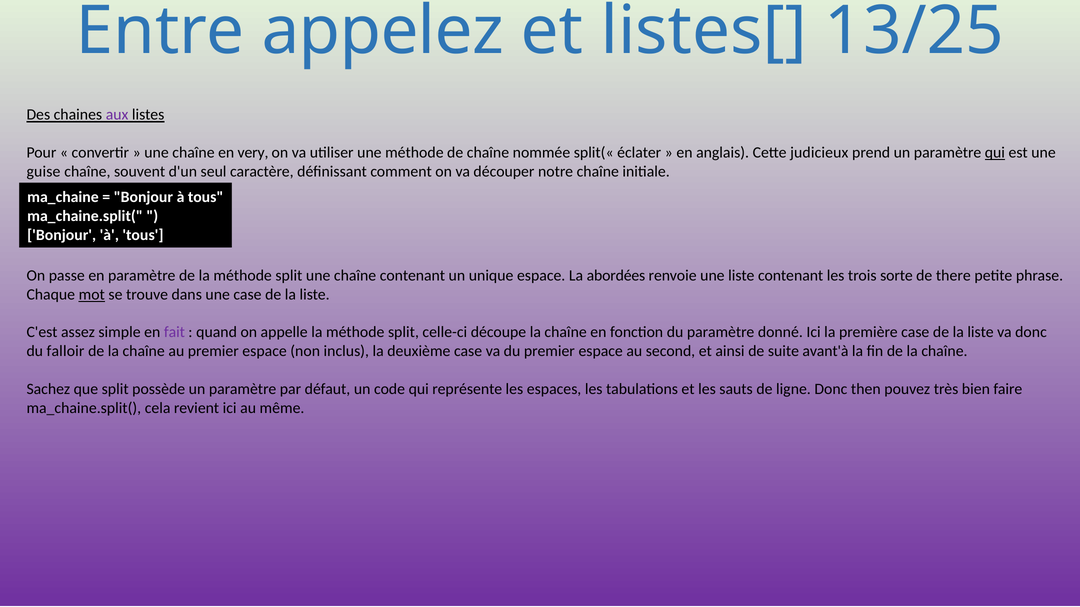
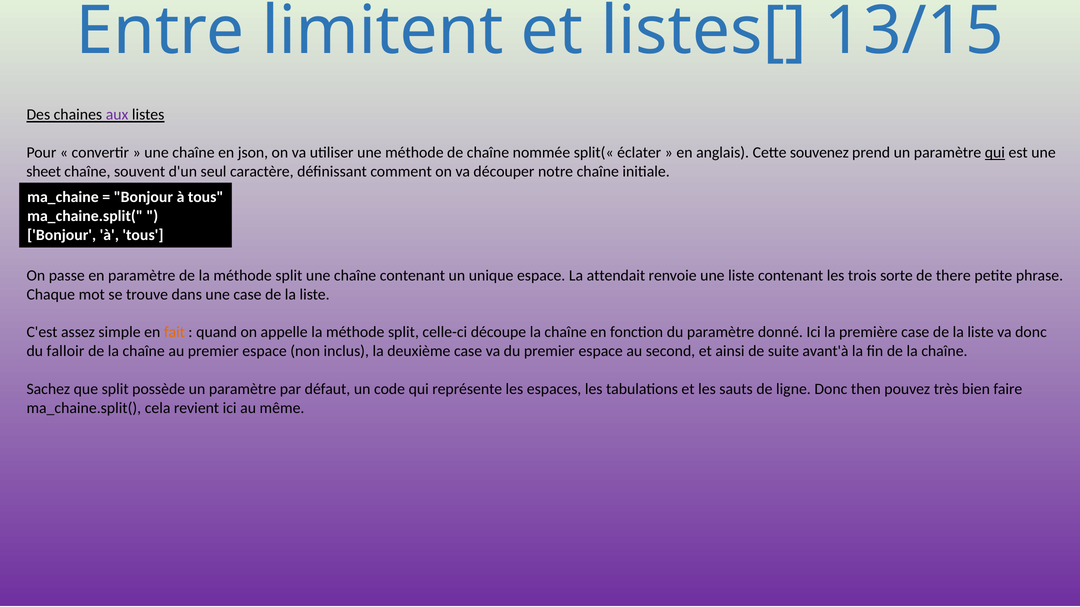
appelez: appelez -> limitent (383, 31)
13/25: 13/25 -> 13/15 (914, 31)
very: very -> json (253, 153)
judicieux: judicieux -> souvenez (819, 153)
guise: guise -> sheet (44, 172)
abordées: abordées -> attendait (616, 276)
mot underline: present -> none (92, 295)
fait colour: purple -> orange (174, 333)
